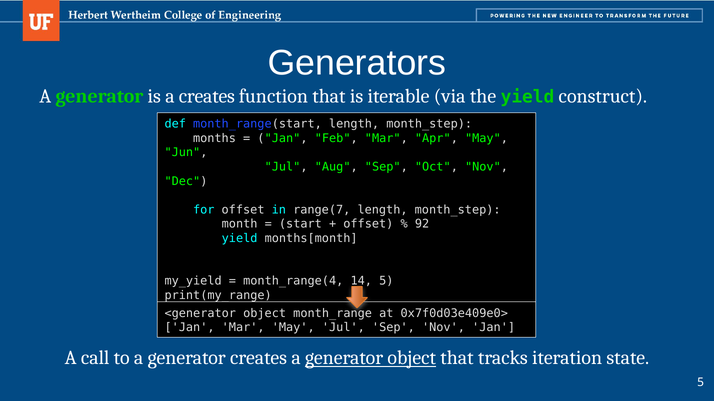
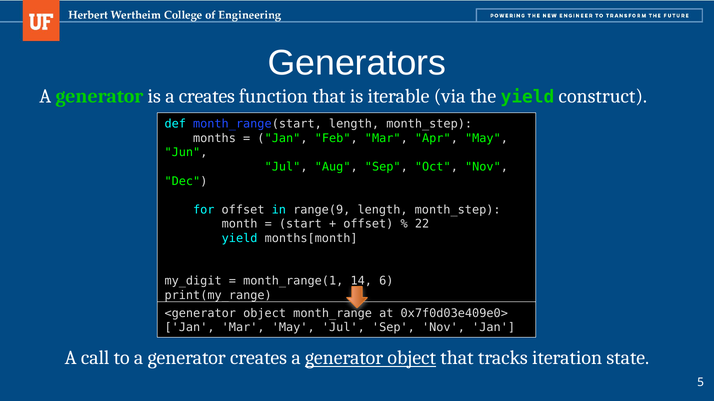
range(7: range(7 -> range(9 (322, 210)
92: 92 -> 22 (422, 224)
my_yield: my_yield -> my_digit (193, 281)
month_range(4: month_range(4 -> month_range(1 (293, 281)
5: 5 -> 6 (386, 281)
